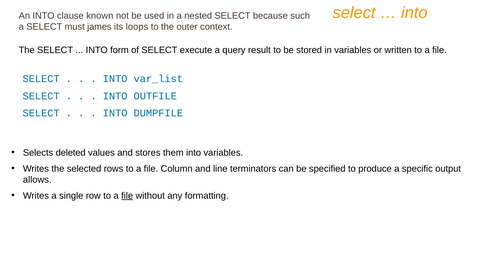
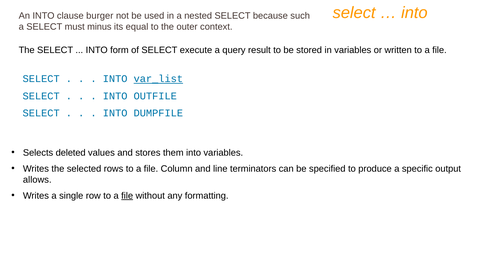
known: known -> burger (100, 16)
james: james -> minus (99, 27)
loops: loops -> equal (137, 27)
var_list underline: none -> present (158, 79)
